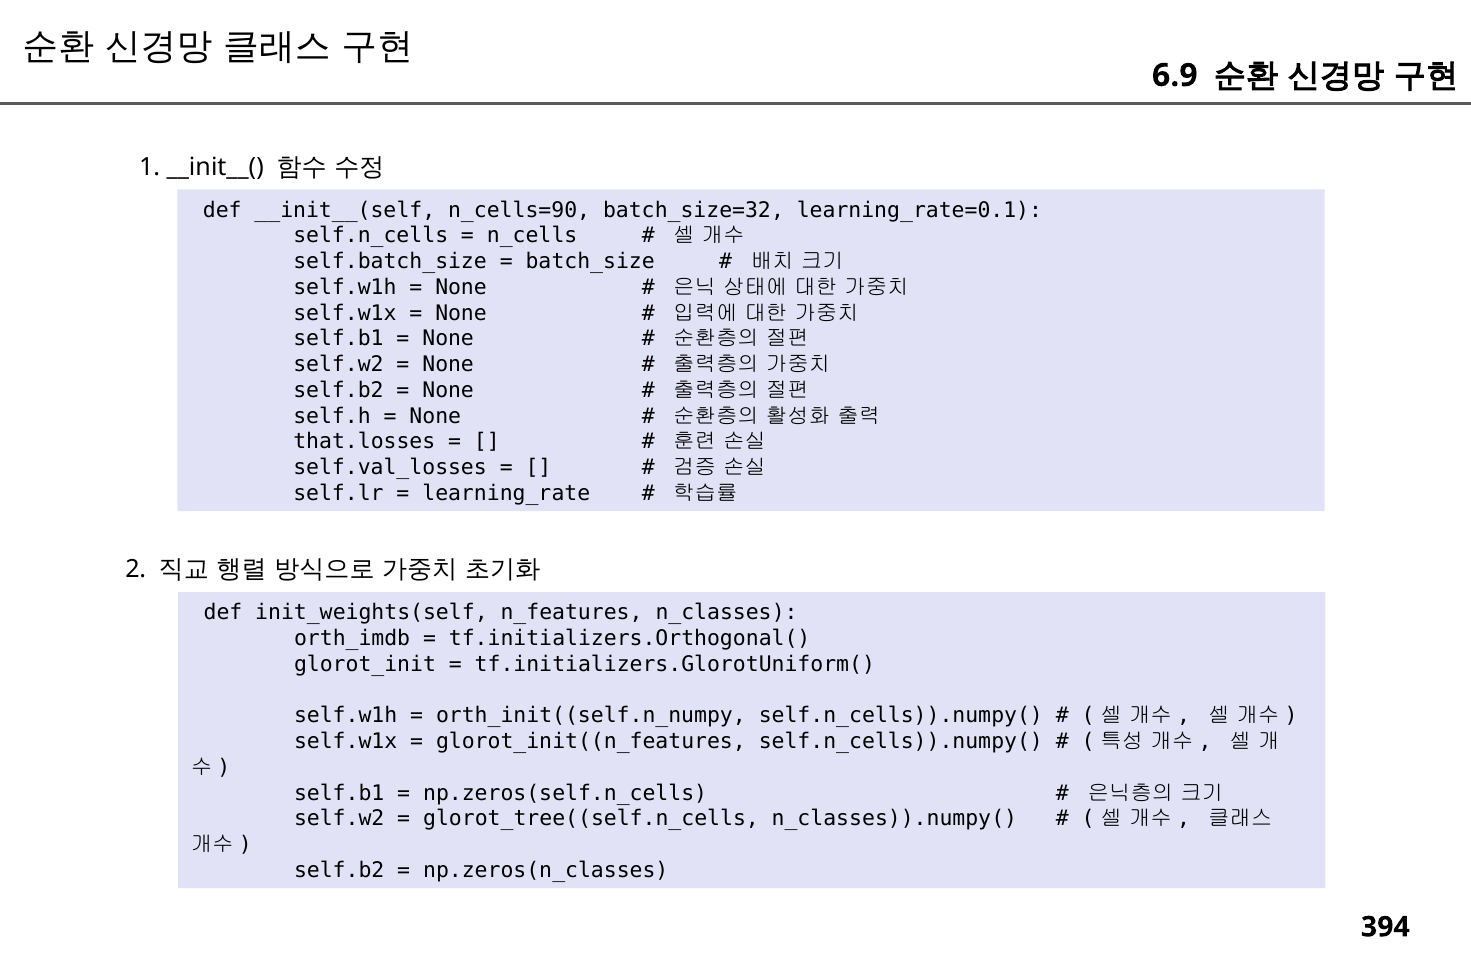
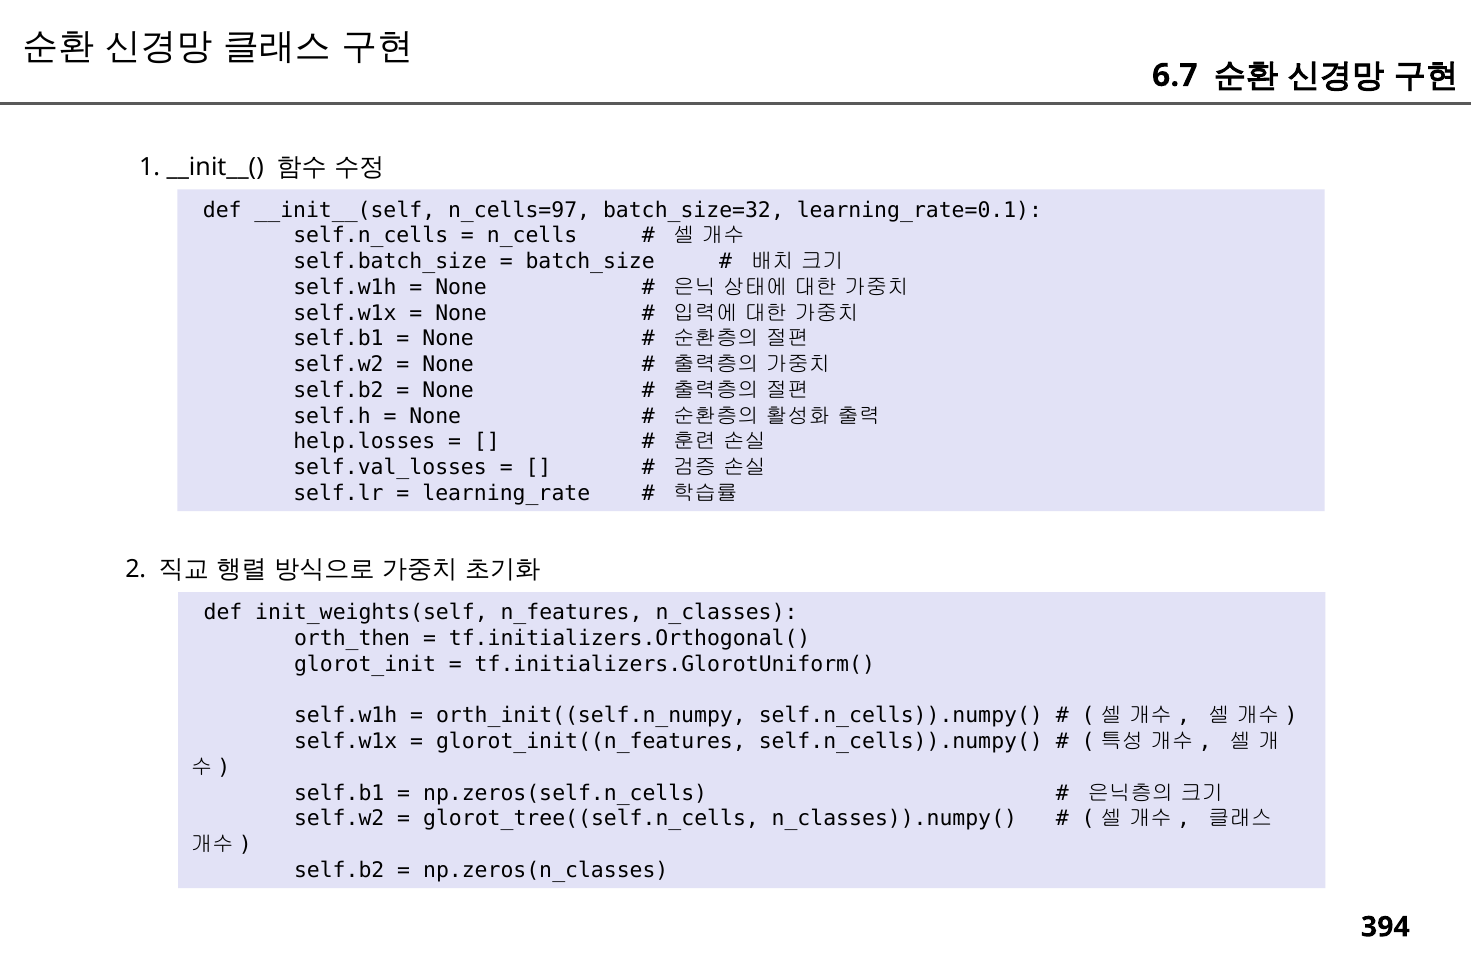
6.9: 6.9 -> 6.7 (1175, 75)
n_cells=90: n_cells=90 -> n_cells=97 (519, 210)
that.losses: that.losses -> help.losses (364, 442)
orth_imdb: orth_imdb -> orth_then (352, 639)
